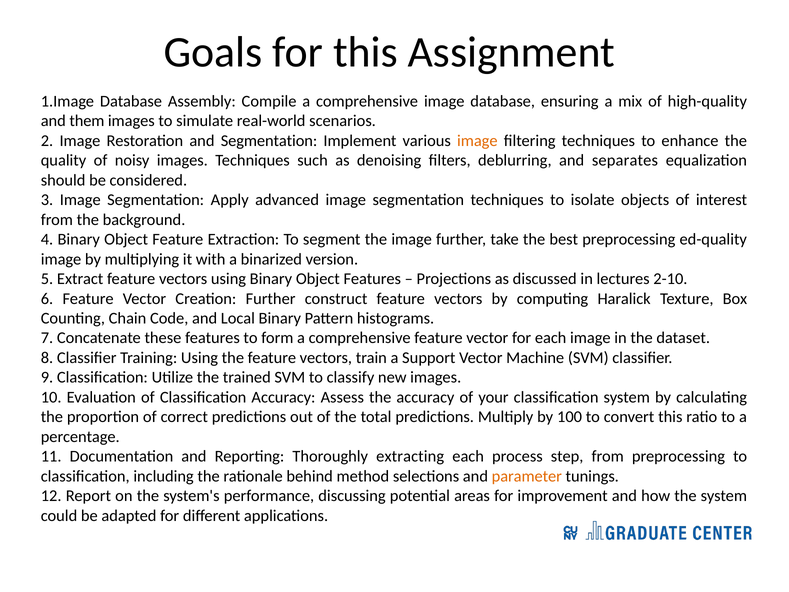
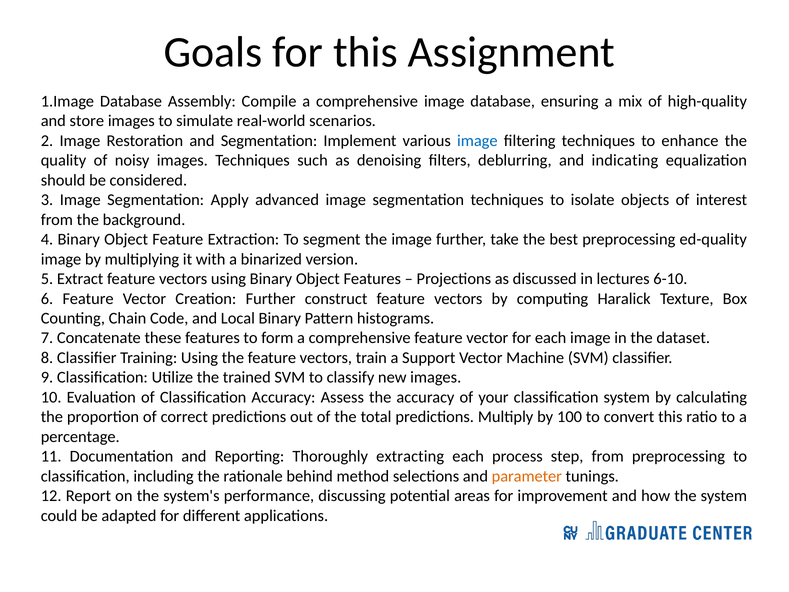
them: them -> store (87, 121)
image colour: orange -> blue (477, 141)
separates: separates -> indicating (625, 160)
2-10: 2-10 -> 6-10 (670, 279)
